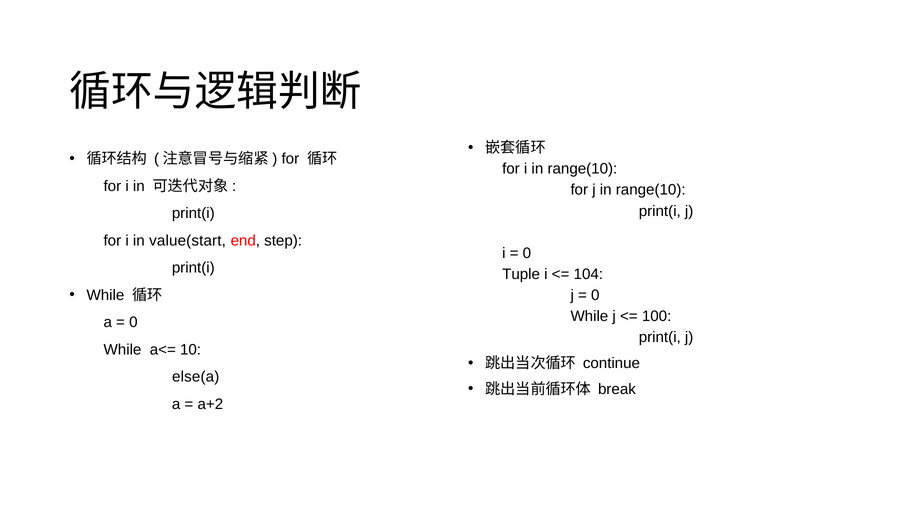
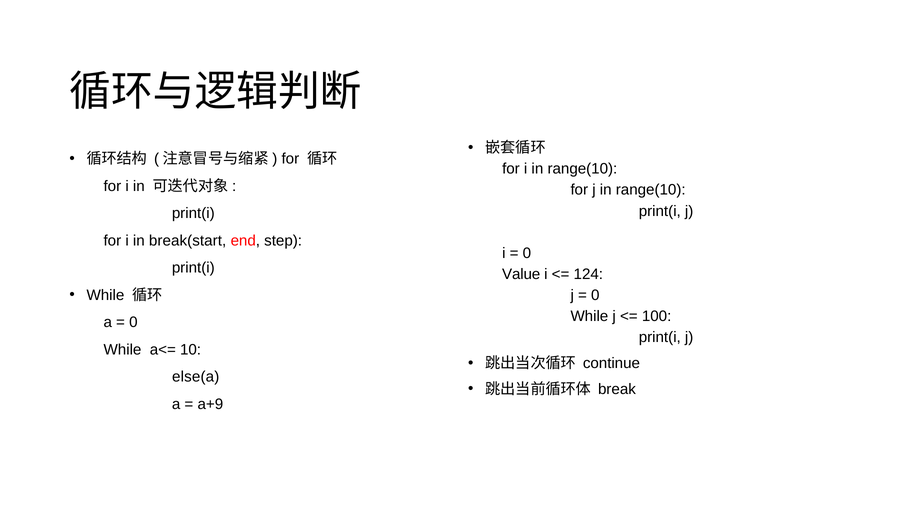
value(start: value(start -> break(start (188, 241)
Tuple: Tuple -> Value (521, 274)
104: 104 -> 124 (588, 274)
a+2: a+2 -> a+9 (210, 405)
